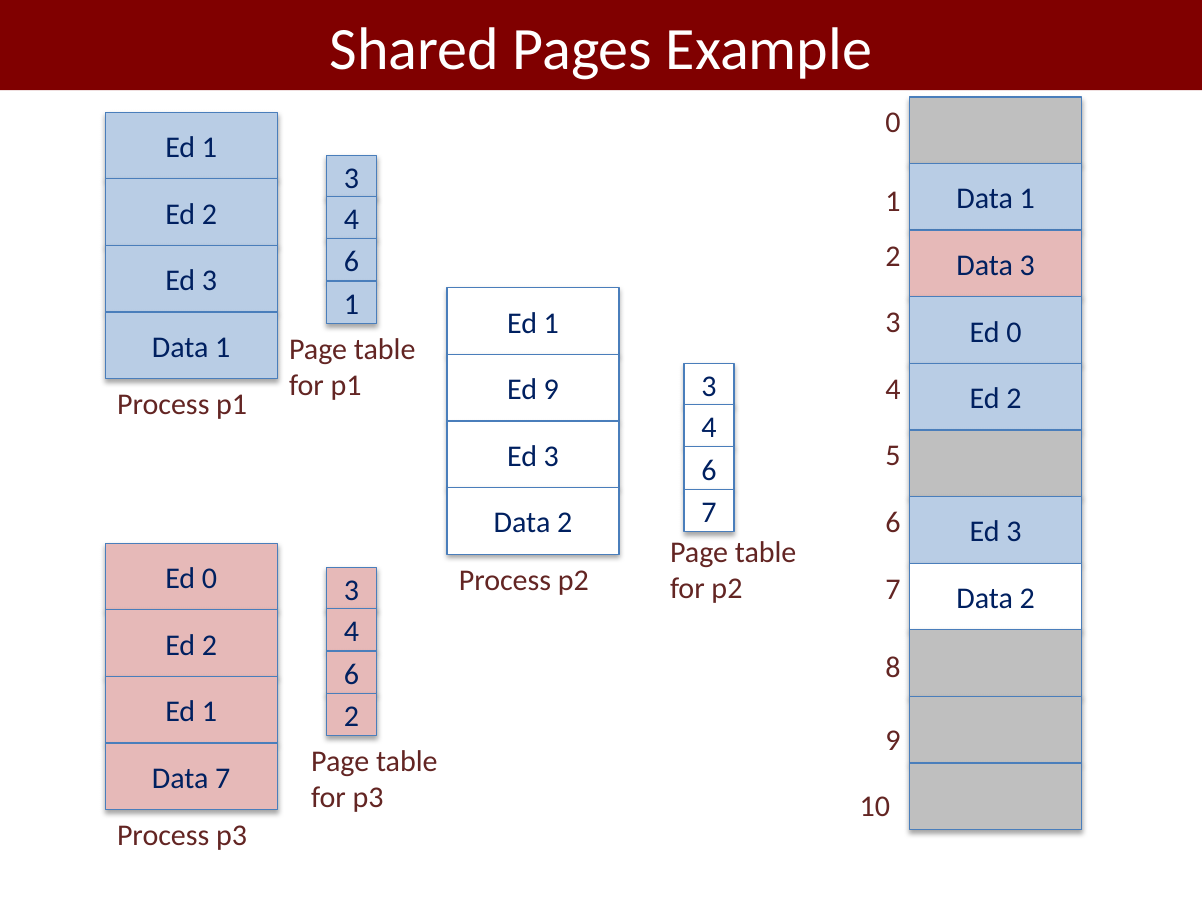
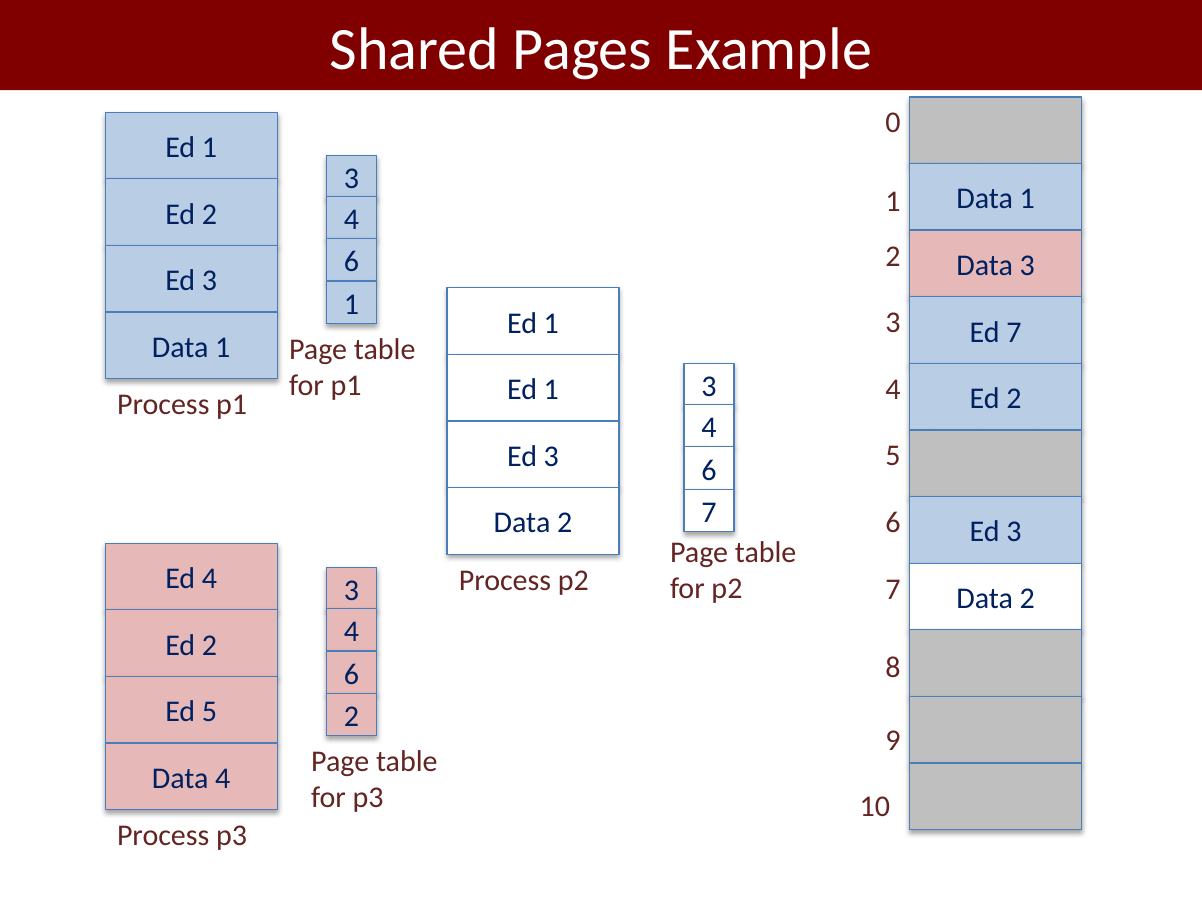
0: 0 -> 7 (1014, 332)
9: 9 -> 1 (551, 389)
0: 0 -> 4 (210, 578)
1: 1 -> 5 (210, 711)
Data 7: 7 -> 4 (223, 778)
